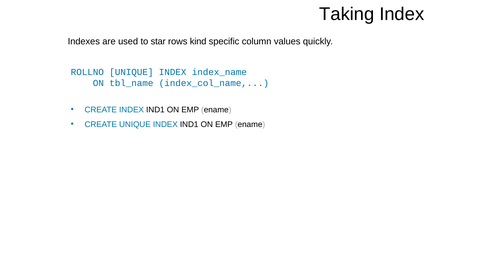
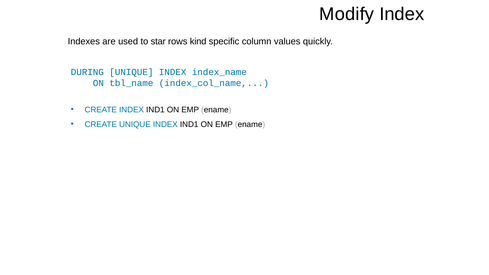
Taking: Taking -> Modify (347, 14)
ROLLNO: ROLLNO -> DURING (87, 72)
